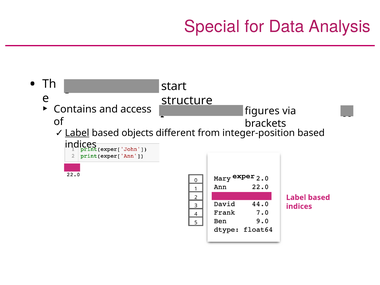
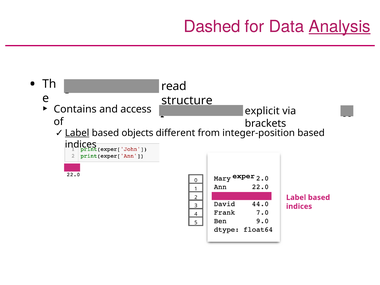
Special: Special -> Dashed (212, 27)
Analysis underline: none -> present (340, 27)
start: start -> read (174, 86)
figures: figures -> explicit (262, 111)
